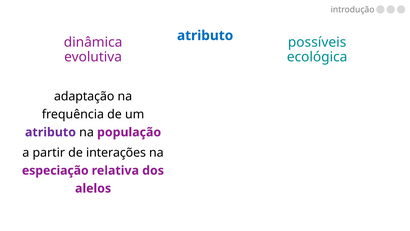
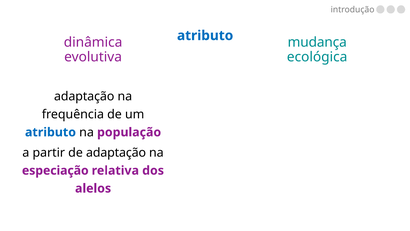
possíveis: possíveis -> mudança (317, 42)
atributo colour: purple -> blue (50, 132)
de interações: interações -> adaptação (116, 152)
